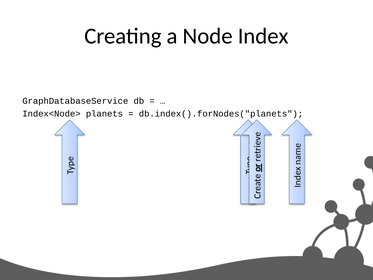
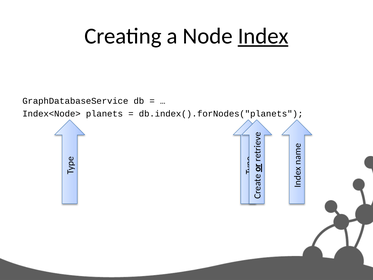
Index underline: none -> present (263, 36)
